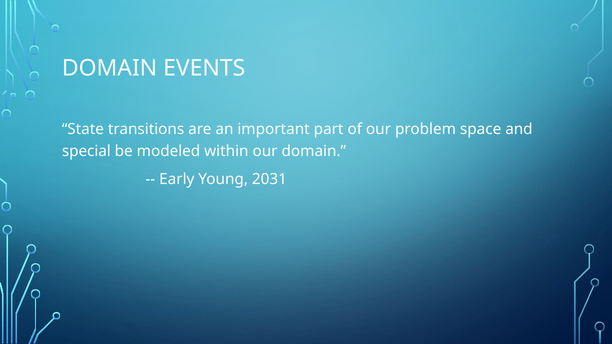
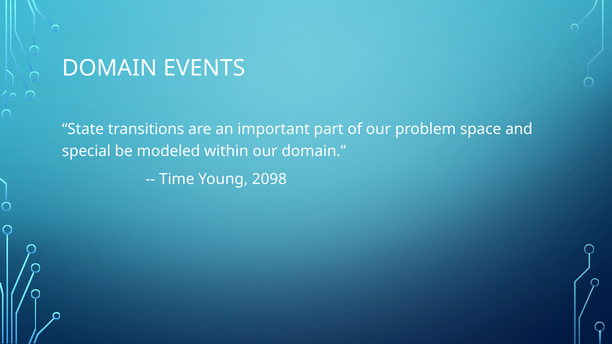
Early: Early -> Time (177, 180)
2031: 2031 -> 2098 (269, 180)
